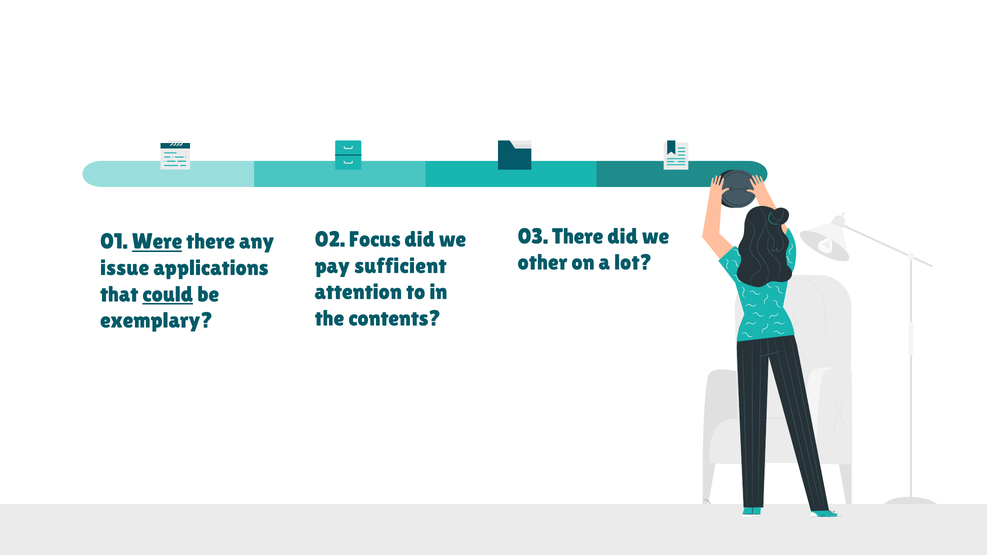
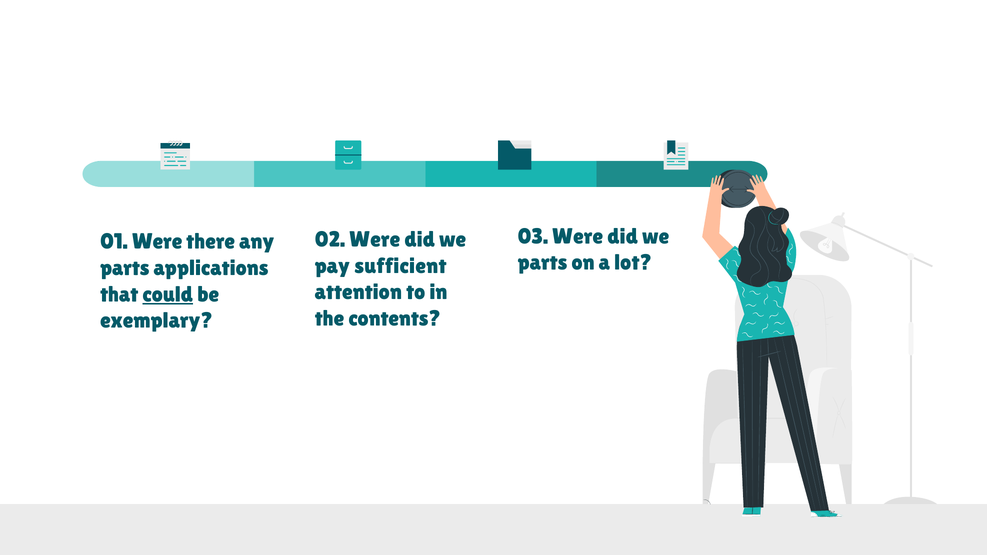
03 There: There -> Were (578, 236)
02 Focus: Focus -> Were (375, 240)
Were underline: present -> none (157, 242)
other: other -> parts (543, 263)
issue: issue -> parts (125, 268)
